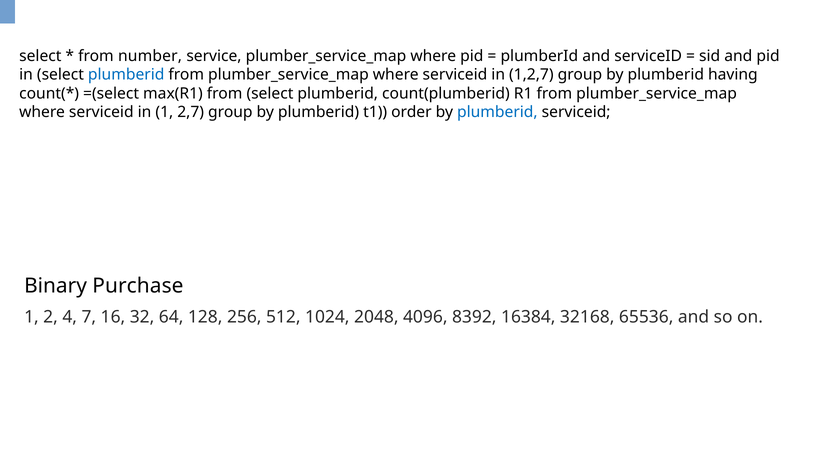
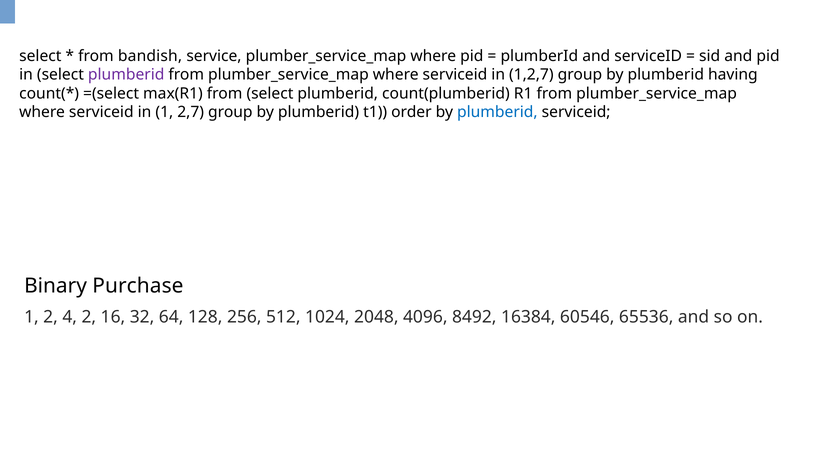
number: number -> bandish (150, 56)
plumberid colour: blue -> purple (126, 75)
4 7: 7 -> 2 (89, 317)
8392: 8392 -> 8492 (474, 317)
32168: 32168 -> 60546 (587, 317)
